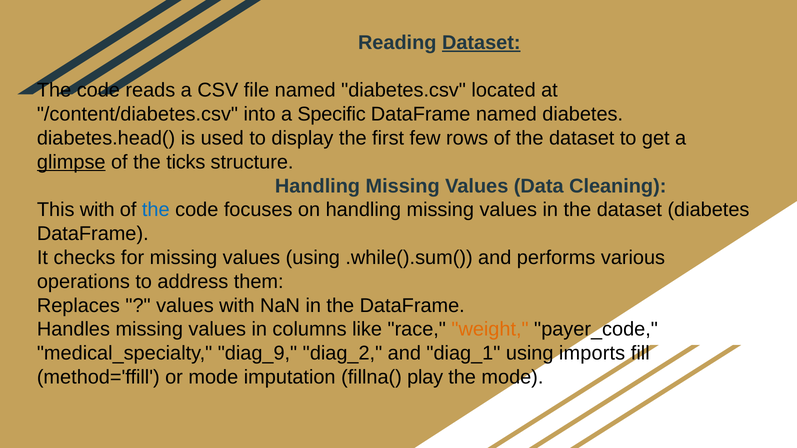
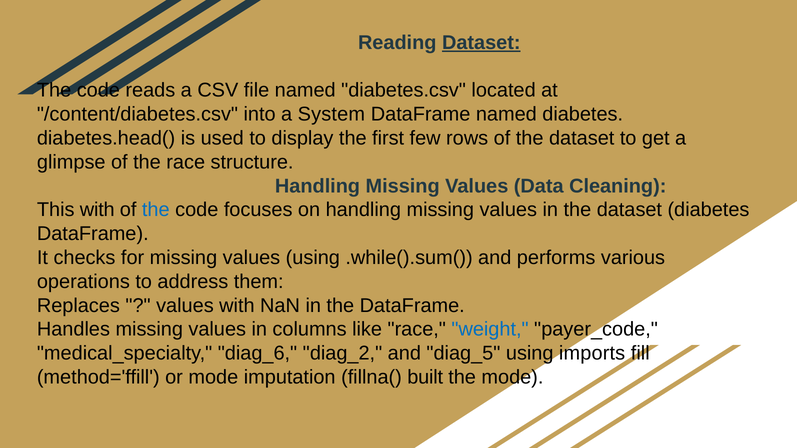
Specific: Specific -> System (331, 114)
glimpse underline: present -> none (71, 162)
the ticks: ticks -> race (186, 162)
weight colour: orange -> blue (490, 330)
diag_9: diag_9 -> diag_6 (257, 353)
diag_1: diag_1 -> diag_5 (463, 353)
play: play -> built (425, 377)
